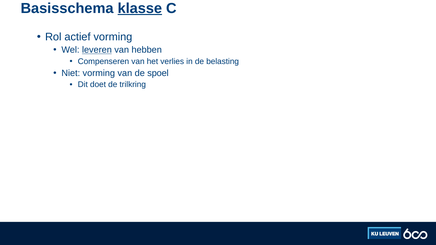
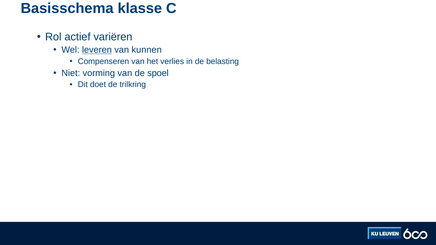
klasse underline: present -> none (140, 8)
actief vorming: vorming -> variëren (113, 37)
hebben: hebben -> kunnen (147, 50)
